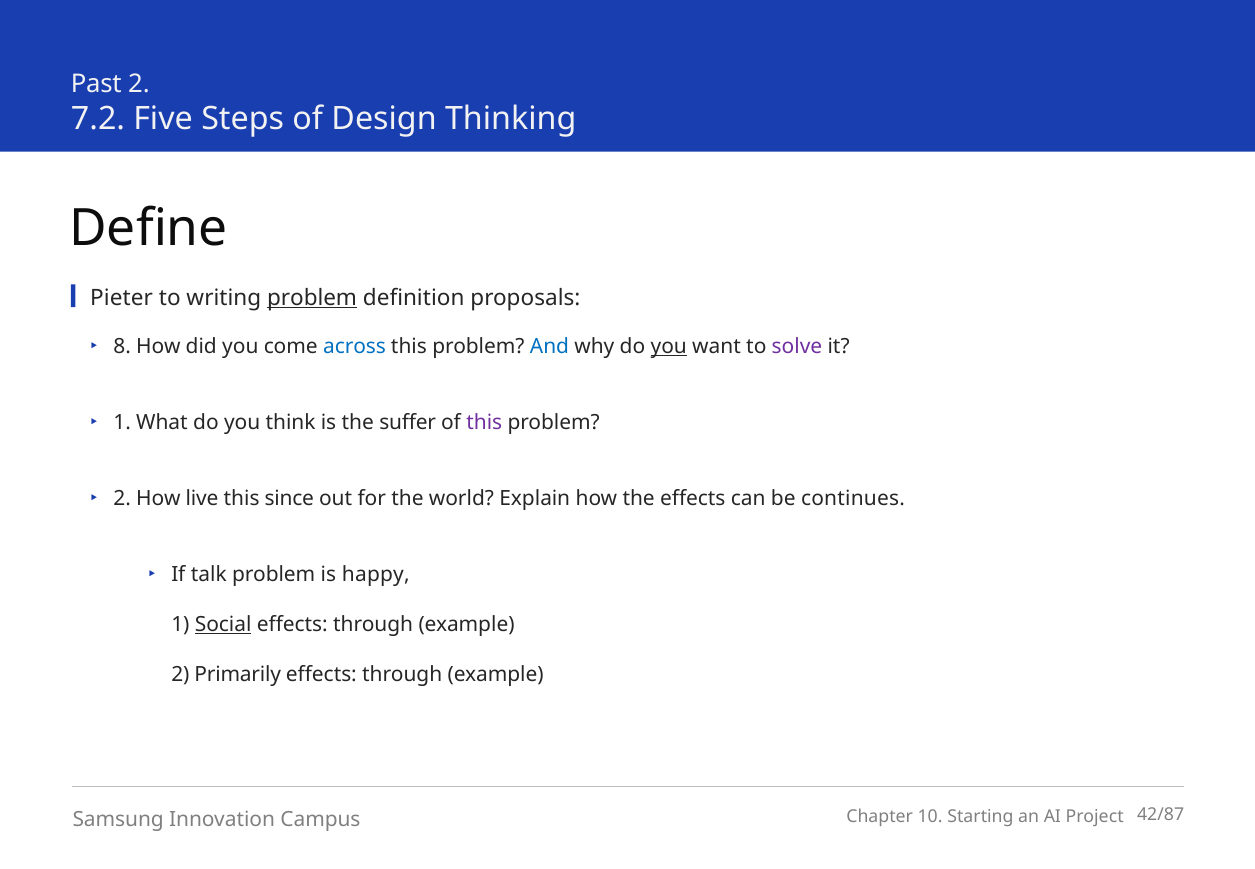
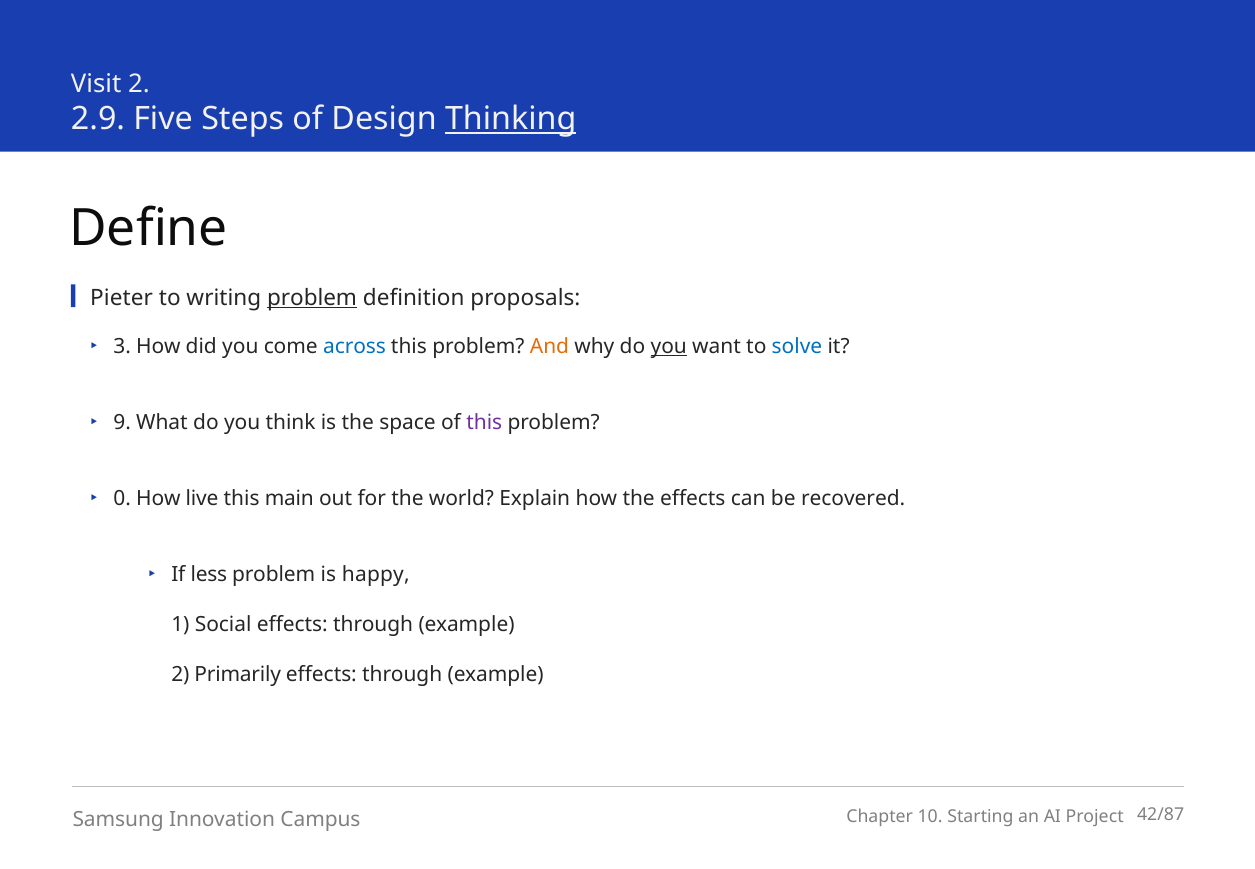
Past: Past -> Visit (96, 84)
7.2: 7.2 -> 2.9 (98, 119)
Thinking underline: none -> present (511, 119)
8: 8 -> 3 (122, 347)
And colour: blue -> orange (549, 347)
solve colour: purple -> blue (797, 347)
1: 1 -> 9 (122, 423)
suffer: suffer -> space (408, 423)
2: 2 -> 0 (122, 499)
since: since -> main (289, 499)
continues: continues -> recovered (853, 499)
talk: talk -> less (209, 575)
Social underline: present -> none (223, 625)
